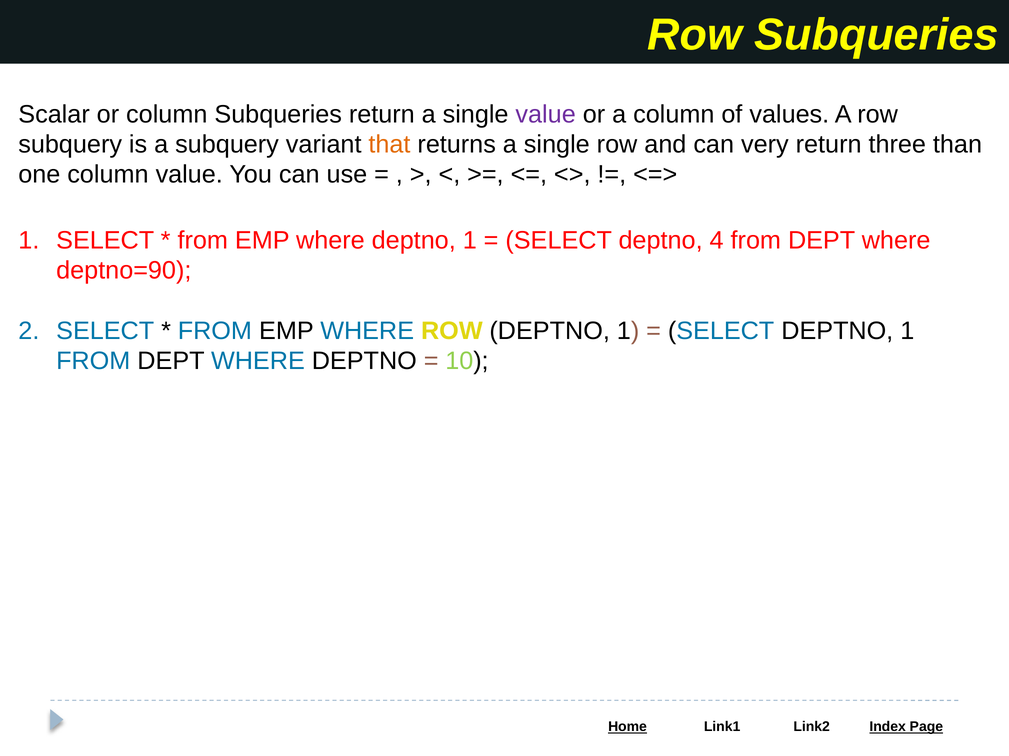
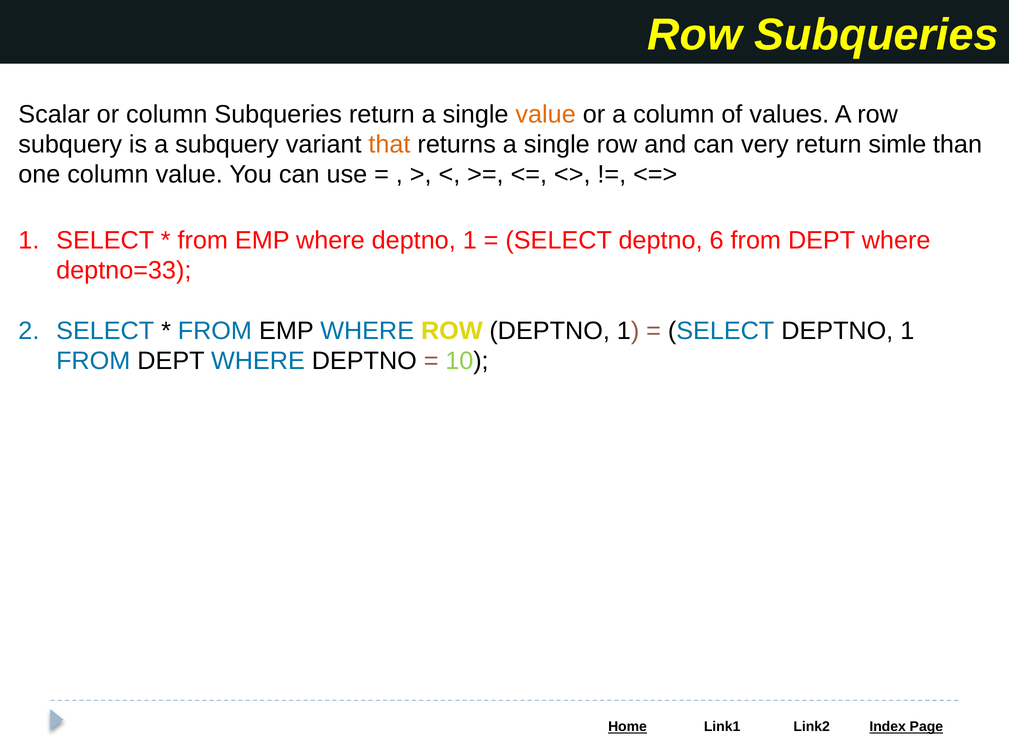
value colour: purple -> orange (546, 114)
three: three -> simle (897, 145)
4: 4 -> 6 (717, 240)
deptno=90: deptno=90 -> deptno=33 (124, 271)
